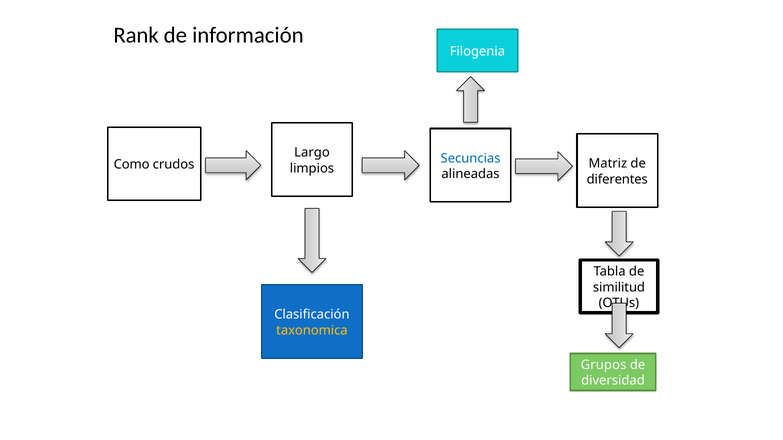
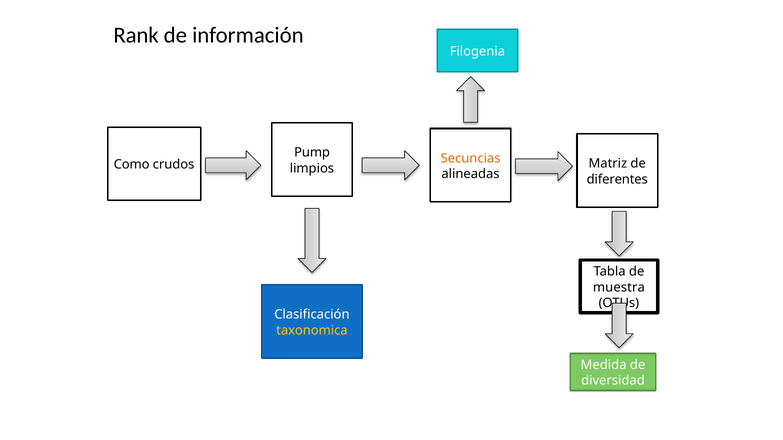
Largo: Largo -> Pump (312, 153)
Secuncias colour: blue -> orange (471, 158)
similitud: similitud -> muestra (619, 288)
Grupos: Grupos -> Medida (604, 365)
